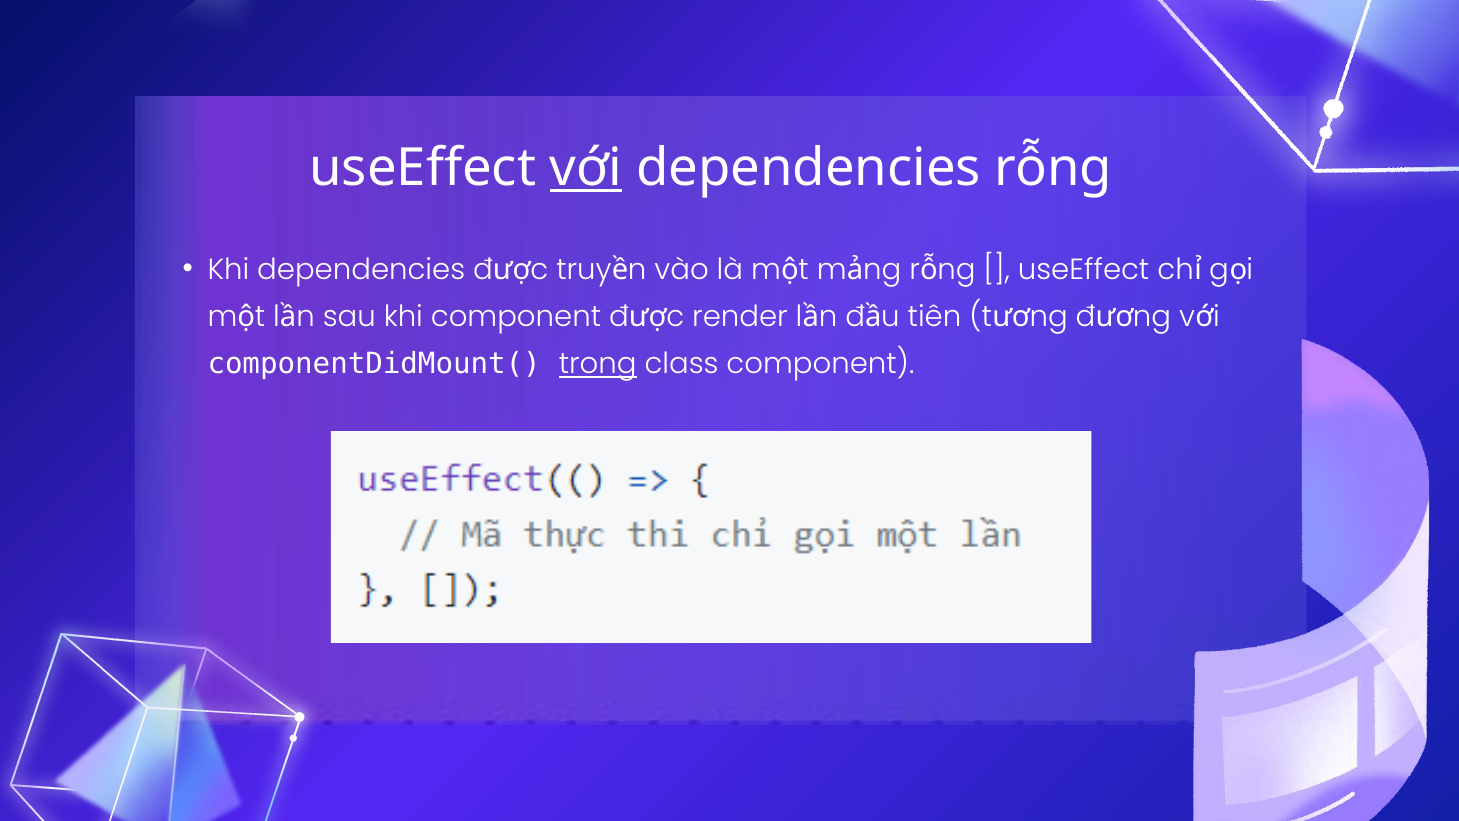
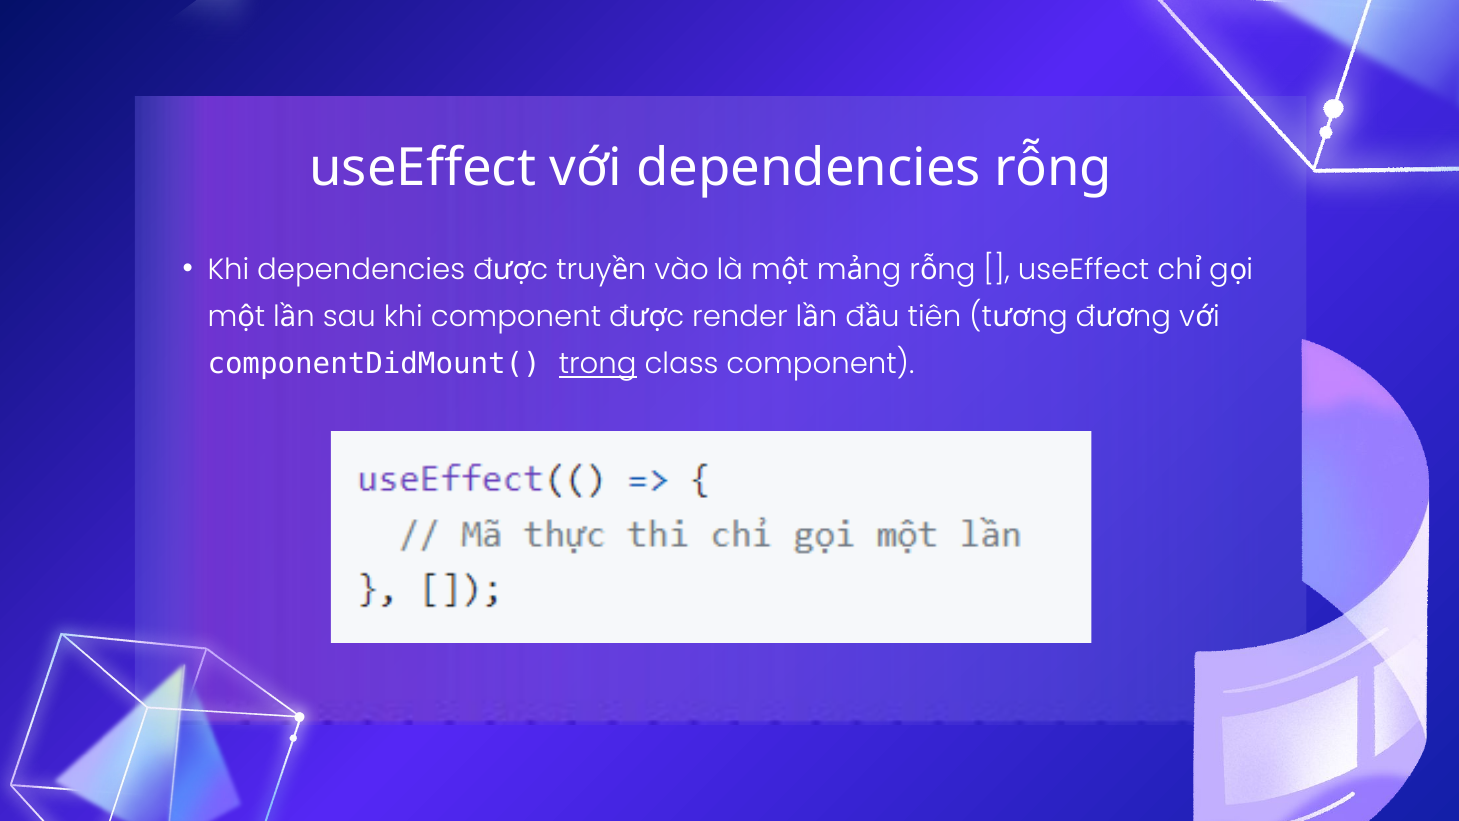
với underline: present -> none (586, 168)
